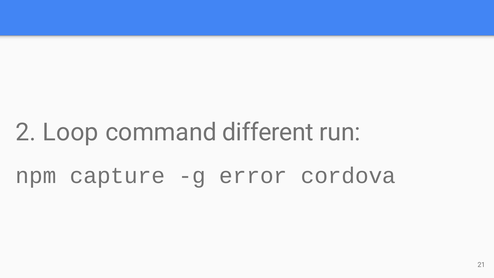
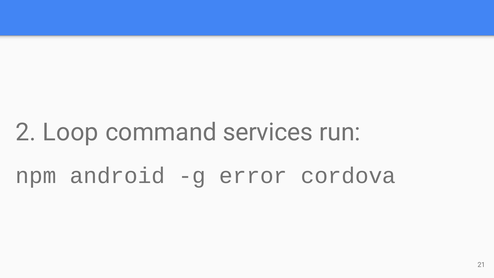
different: different -> services (268, 132)
capture: capture -> android (117, 176)
